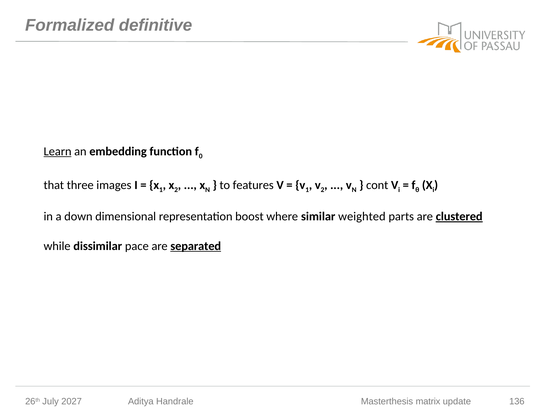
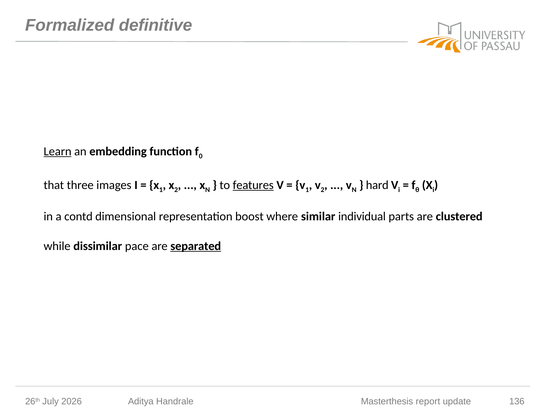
features underline: none -> present (253, 185)
cont: cont -> hard (377, 185)
down: down -> contd (78, 217)
weighted: weighted -> individual (362, 217)
clustered underline: present -> none (459, 217)
2027: 2027 -> 2026 (72, 402)
matrix: matrix -> report (428, 402)
